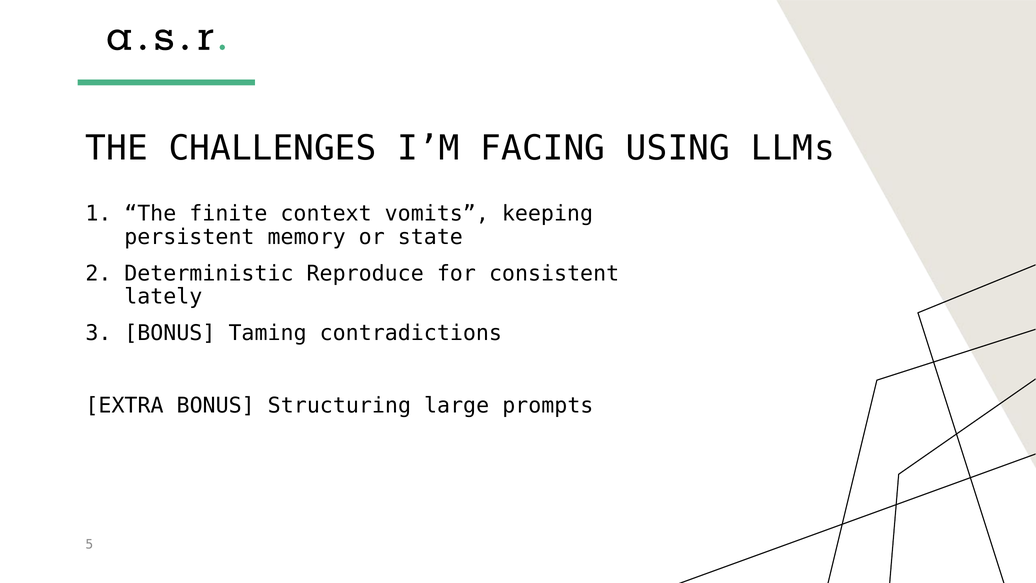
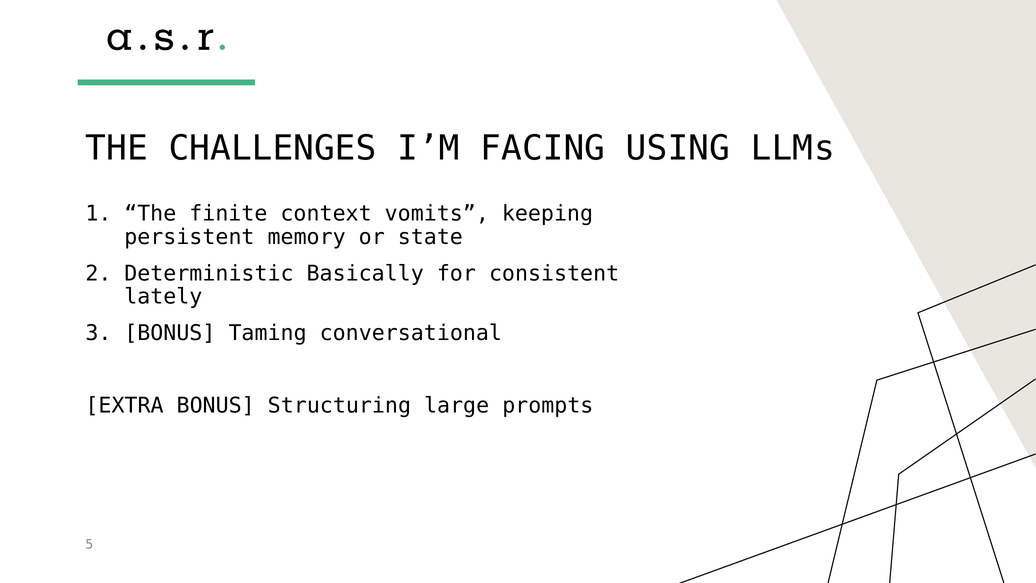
Reproduce: Reproduce -> Basically (365, 273)
contradictions: contradictions -> conversational (411, 333)
